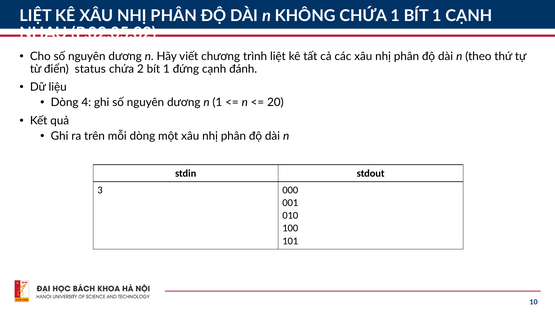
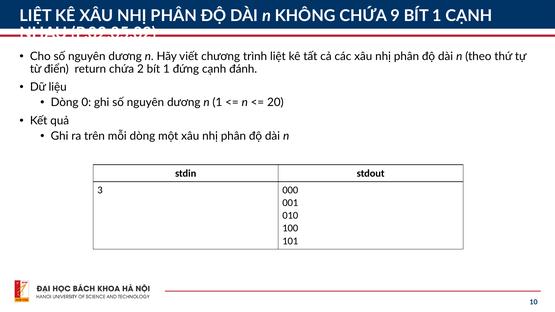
CHỨA 1: 1 -> 9 (395, 16)
status: status -> return (90, 69)
4: 4 -> 0 (86, 103)
